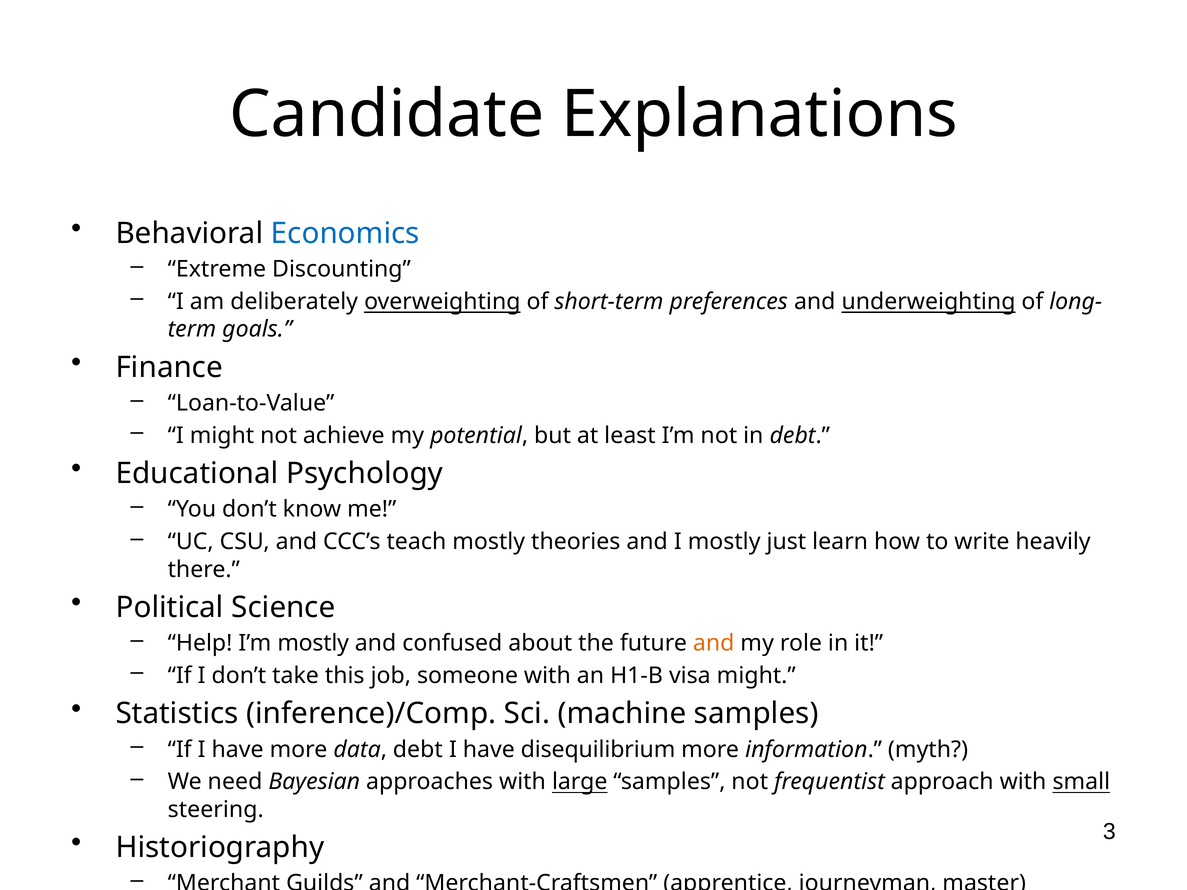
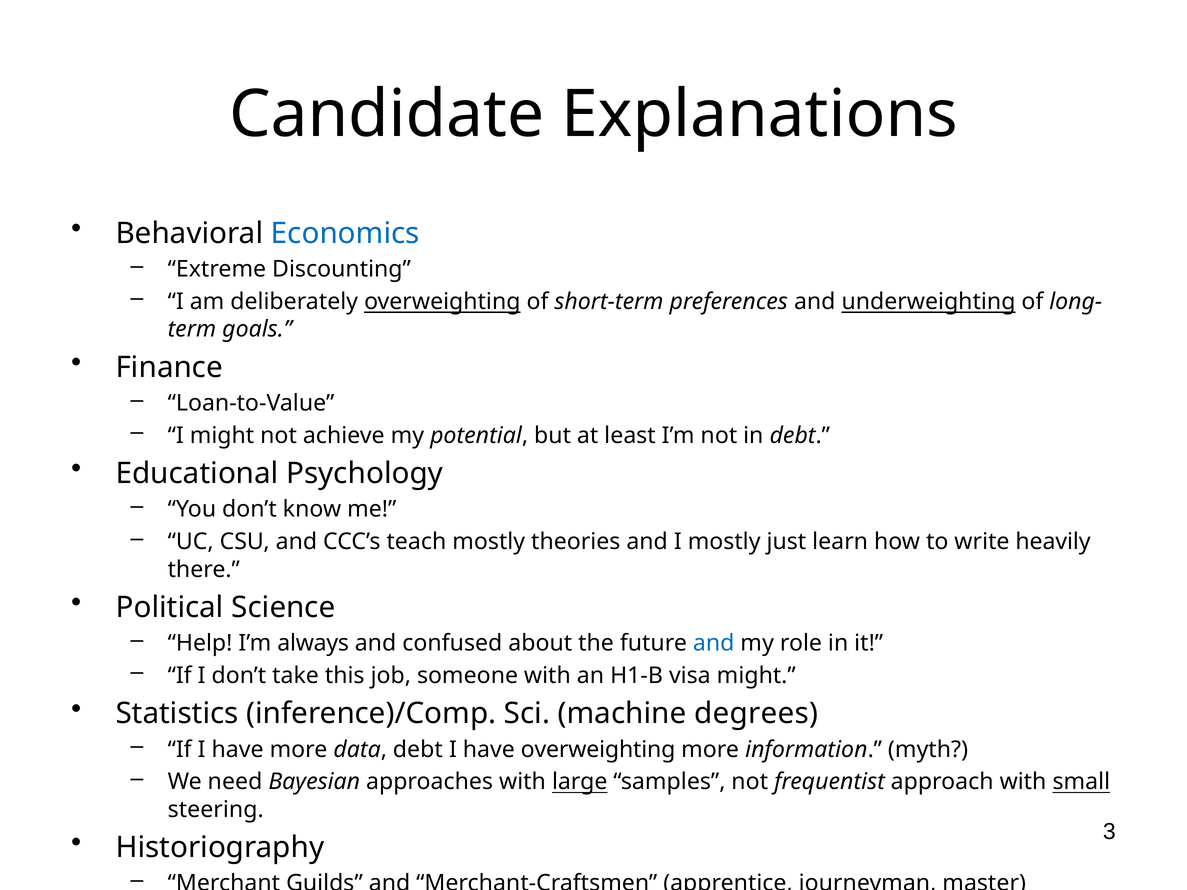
I’m mostly: mostly -> always (313, 643)
and colour: orange -> blue (714, 643)
machine samples: samples -> degrees (756, 714)
have disequilibrium: disequilibrium -> overweighting (598, 750)
